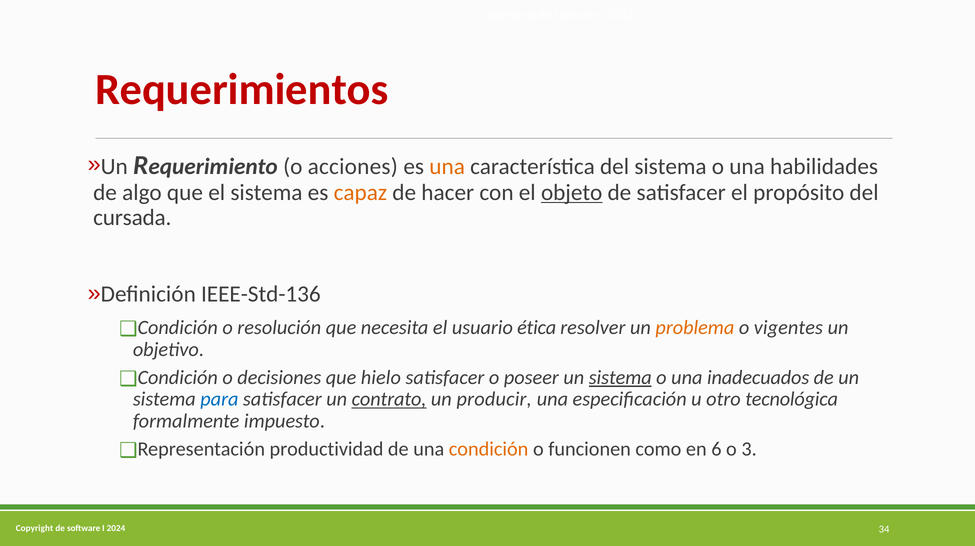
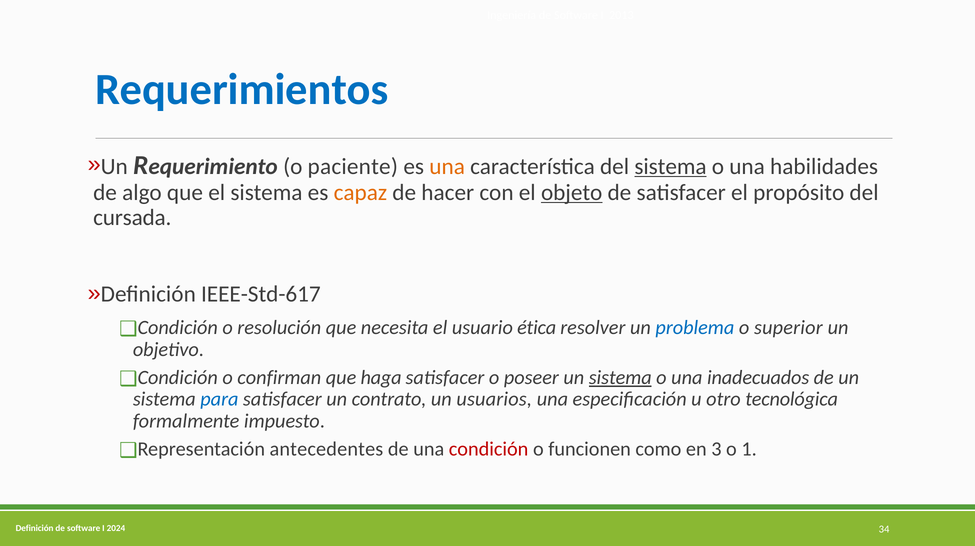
Requerimientos colour: red -> blue (242, 90)
acciones: acciones -> paciente (353, 167)
sistema underline: none -> present (670, 167)
IEEE-Std-136: IEEE-Std-136 -> IEEE-Std-617 (261, 294)
problema colour: orange -> blue (695, 328)
vigentes: vigentes -> superior (788, 328)
decisiones: decisiones -> confirman (279, 378)
hielo: hielo -> haga (381, 378)
contrato underline: present -> none (389, 399)
producir: producir -> usuarios (494, 399)
productividad: productividad -> antecedentes (326, 449)
condición colour: orange -> red (489, 449)
6: 6 -> 3 (716, 449)
3: 3 -> 1 (749, 449)
Copyright: Copyright -> Definición (35, 529)
